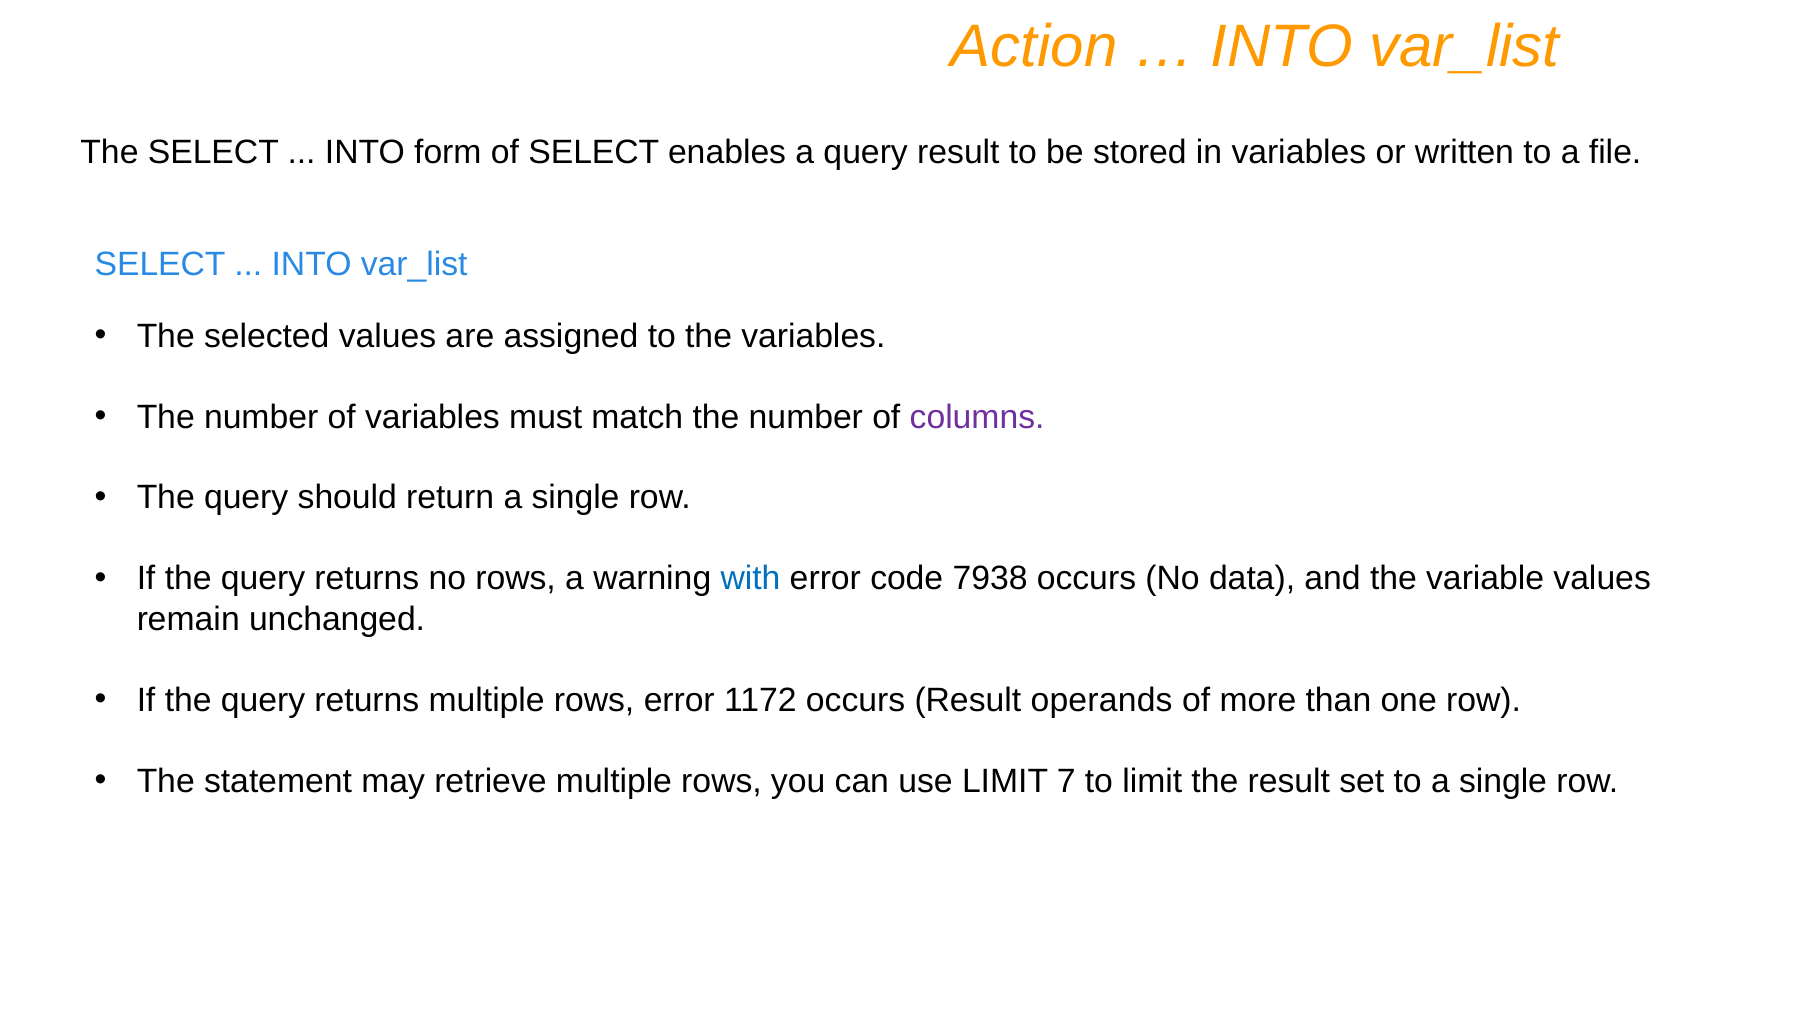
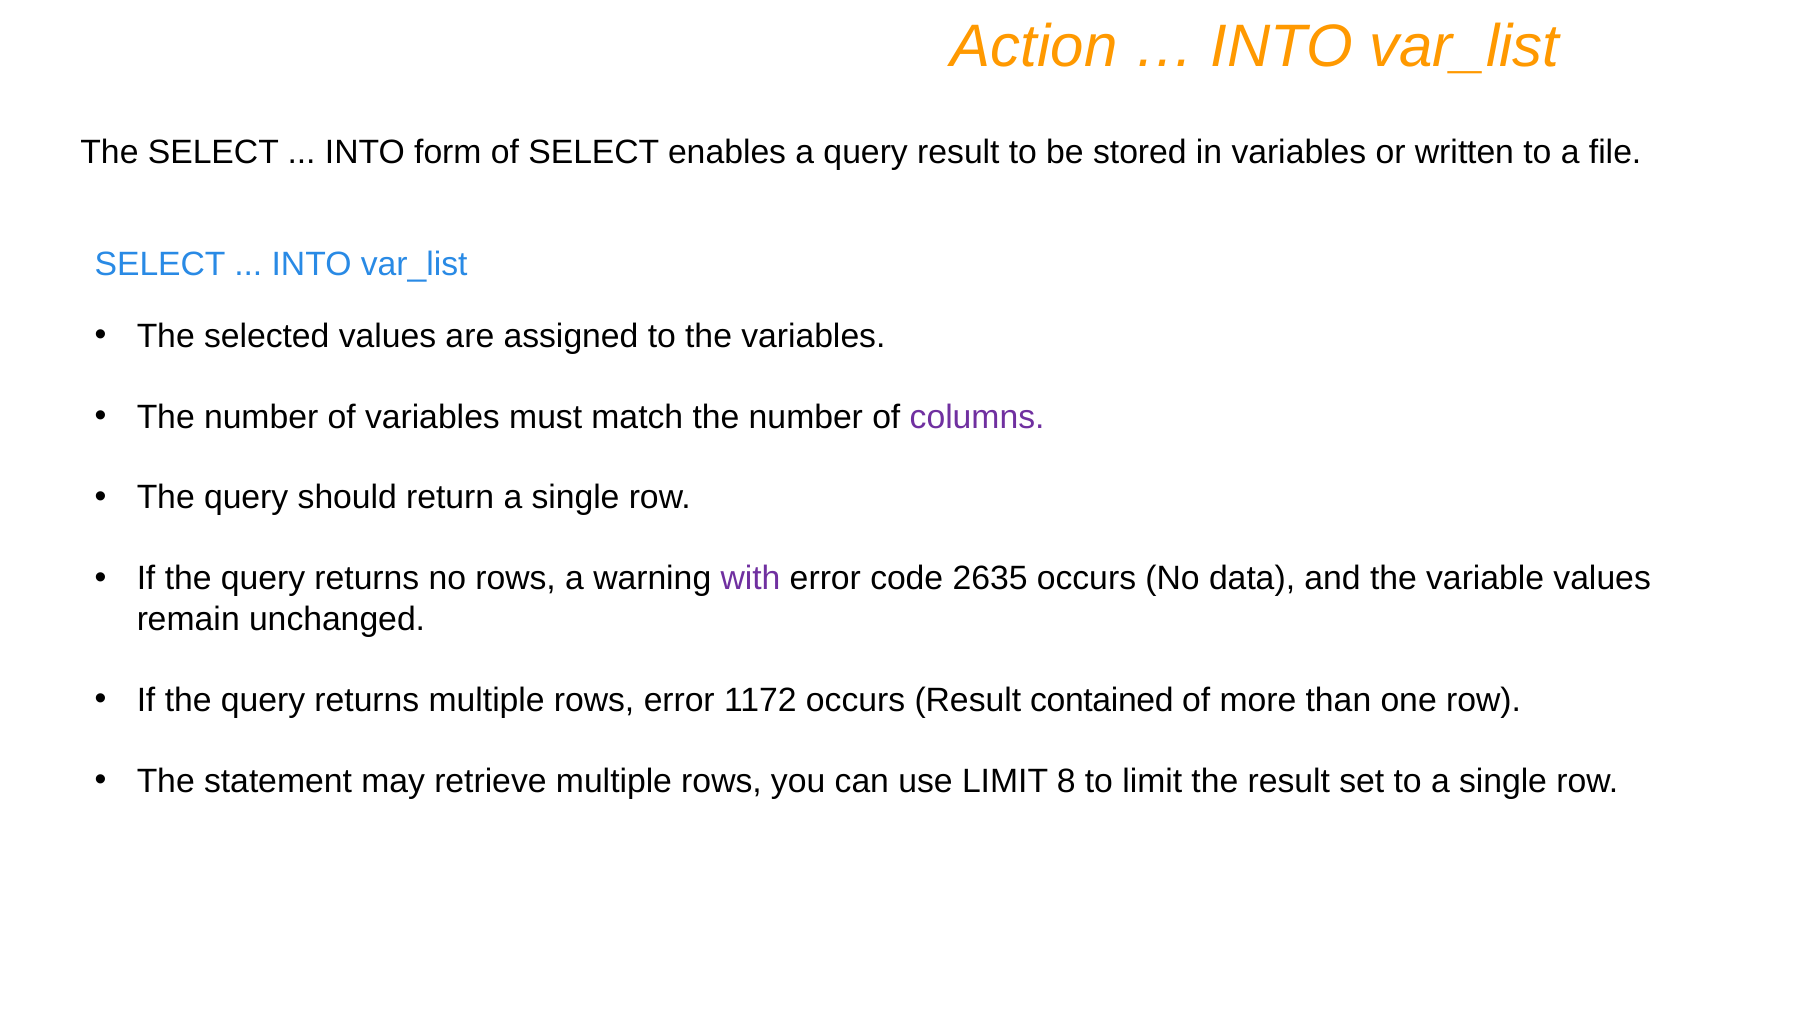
with colour: blue -> purple (751, 579)
7938: 7938 -> 2635 (990, 579)
operands: operands -> contained (1102, 700)
7: 7 -> 8 (1066, 781)
